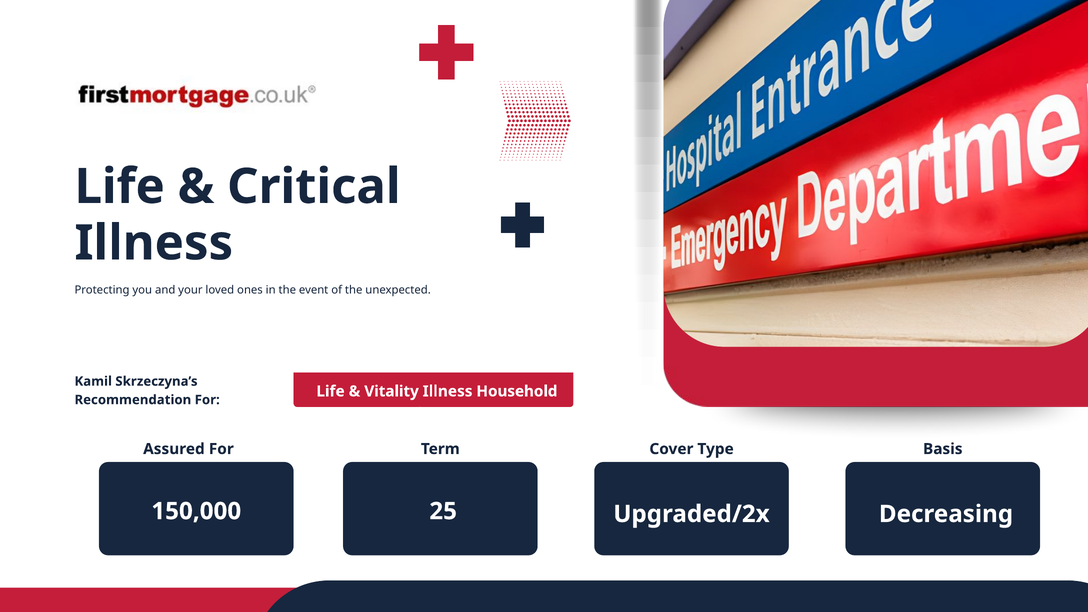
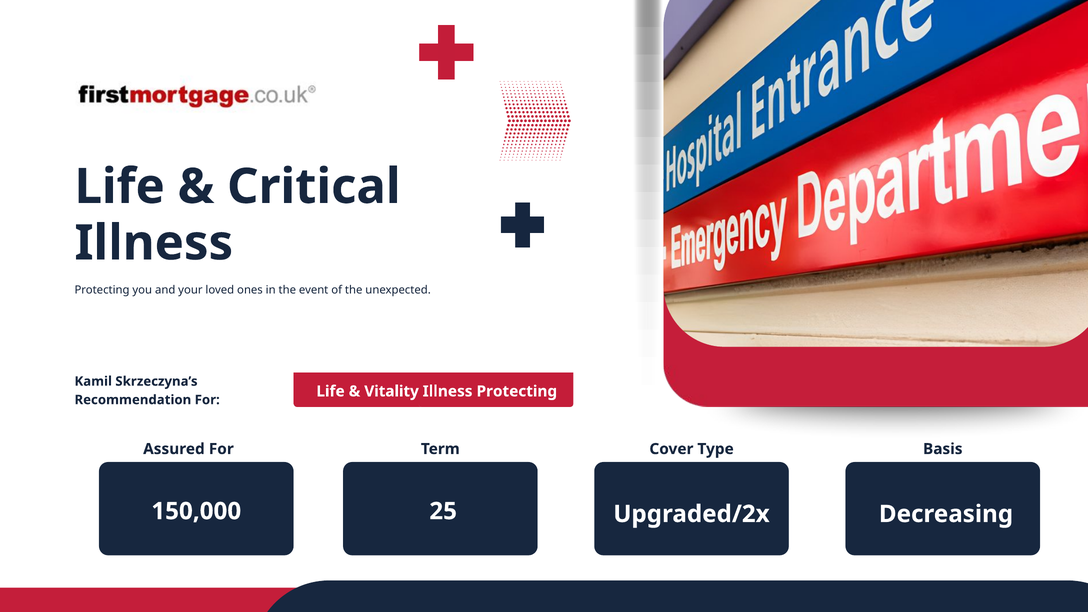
Household: Household -> Protecting (517, 391)
